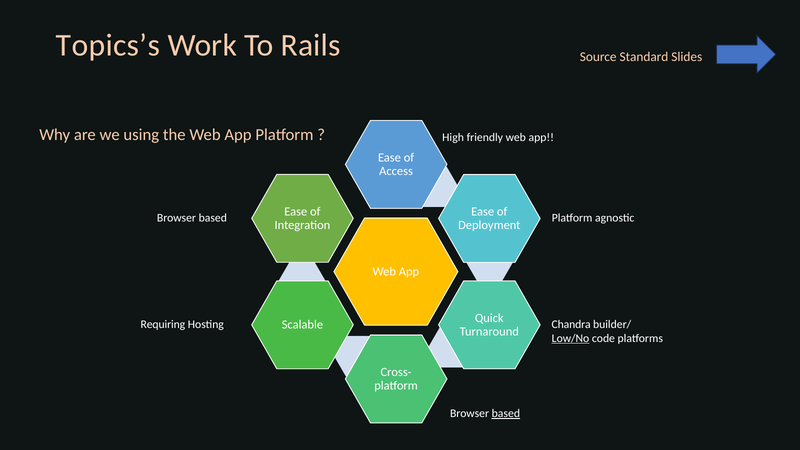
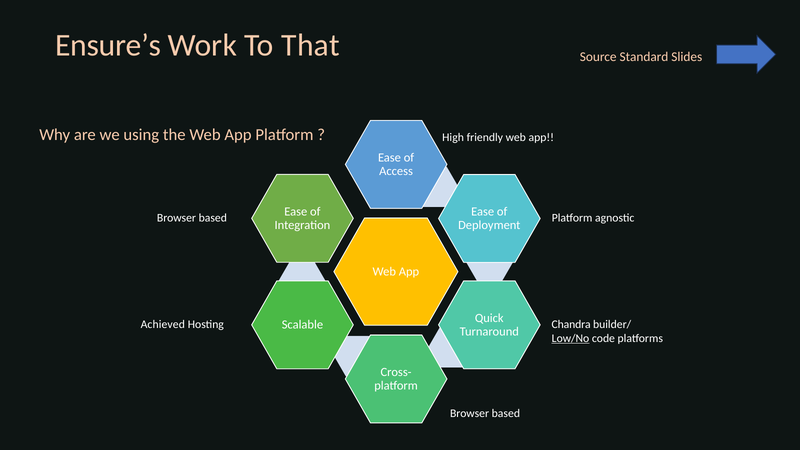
Topics’s: Topics’s -> Ensure’s (108, 45)
Rails: Rails -> That (311, 45)
Requiring: Requiring -> Achieved (163, 324)
based underline: present -> none (506, 413)
